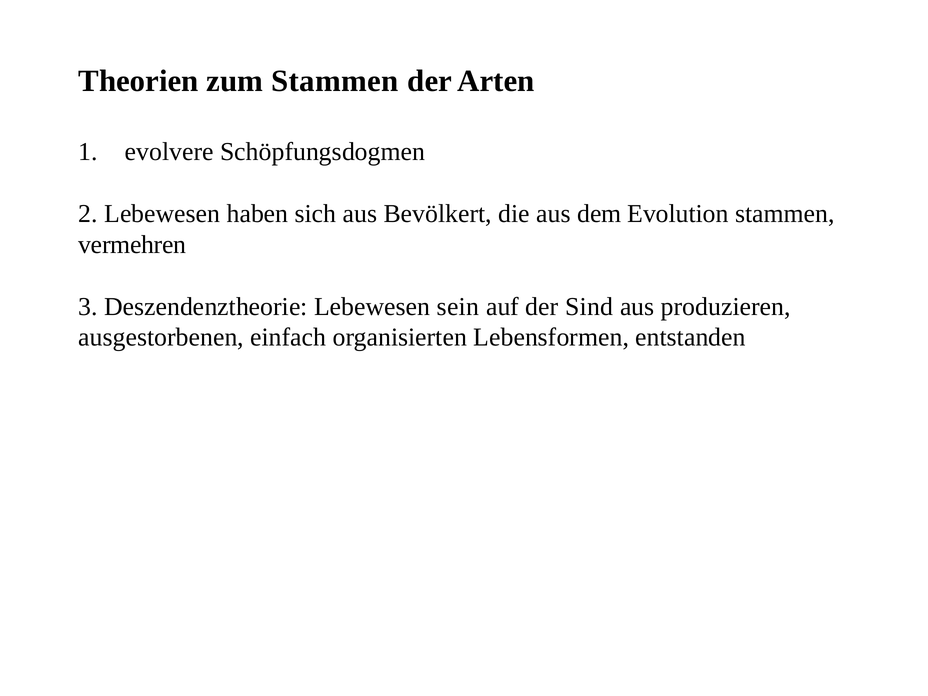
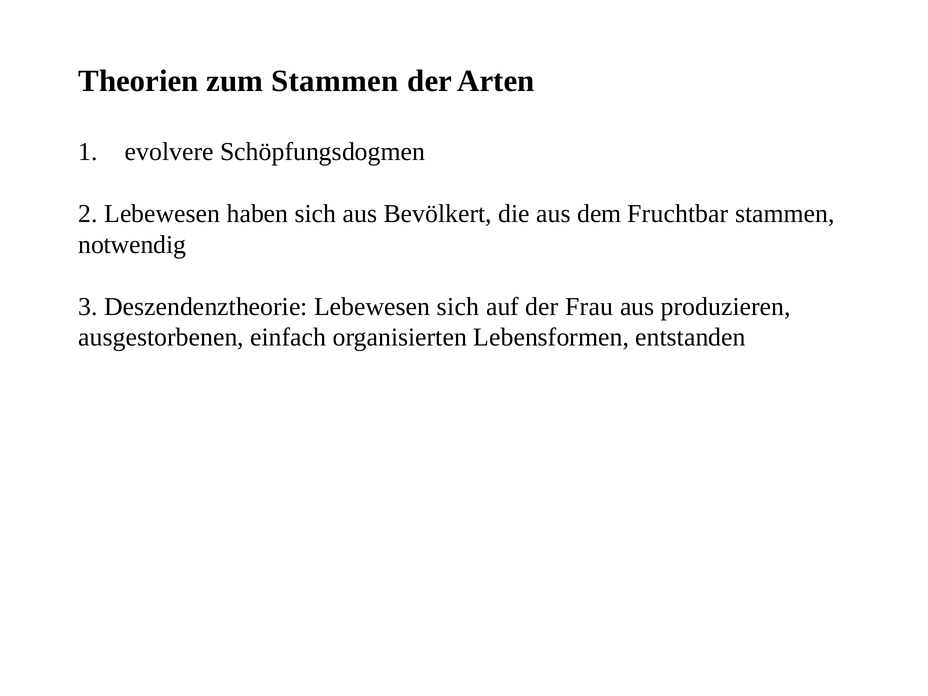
Evolution: Evolution -> Fruchtbar (678, 214)
vermehren: vermehren -> notwendig (132, 245)
Lebewesen sein: sein -> sich (458, 306)
Sind: Sind -> Frau (589, 306)
